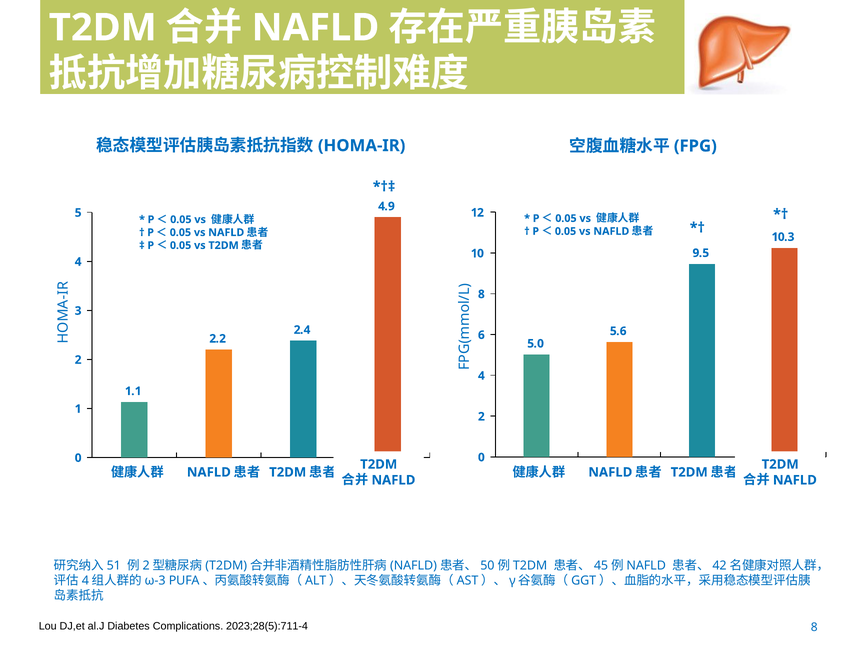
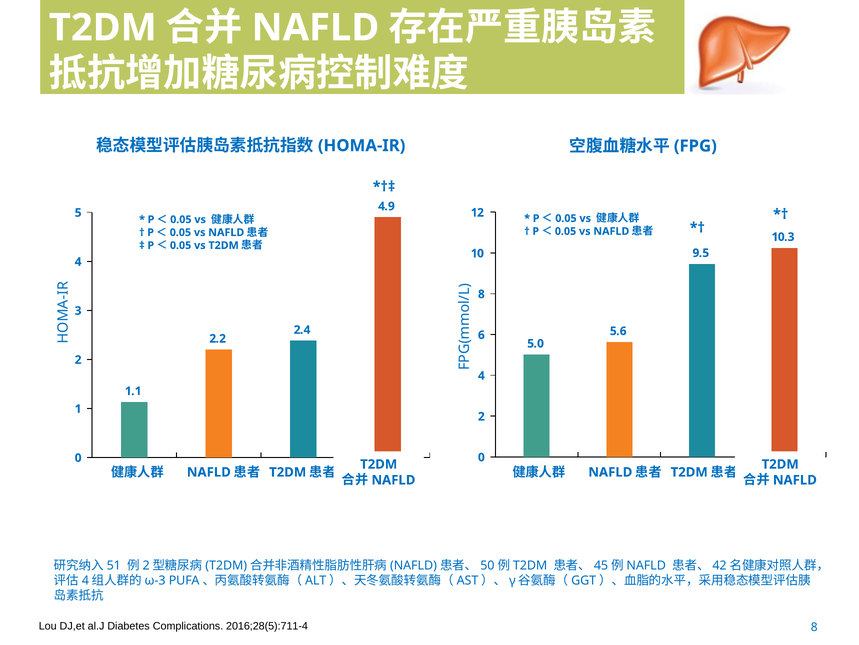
2023;28(5):711-4: 2023;28(5):711-4 -> 2016;28(5):711-4 (267, 625)
